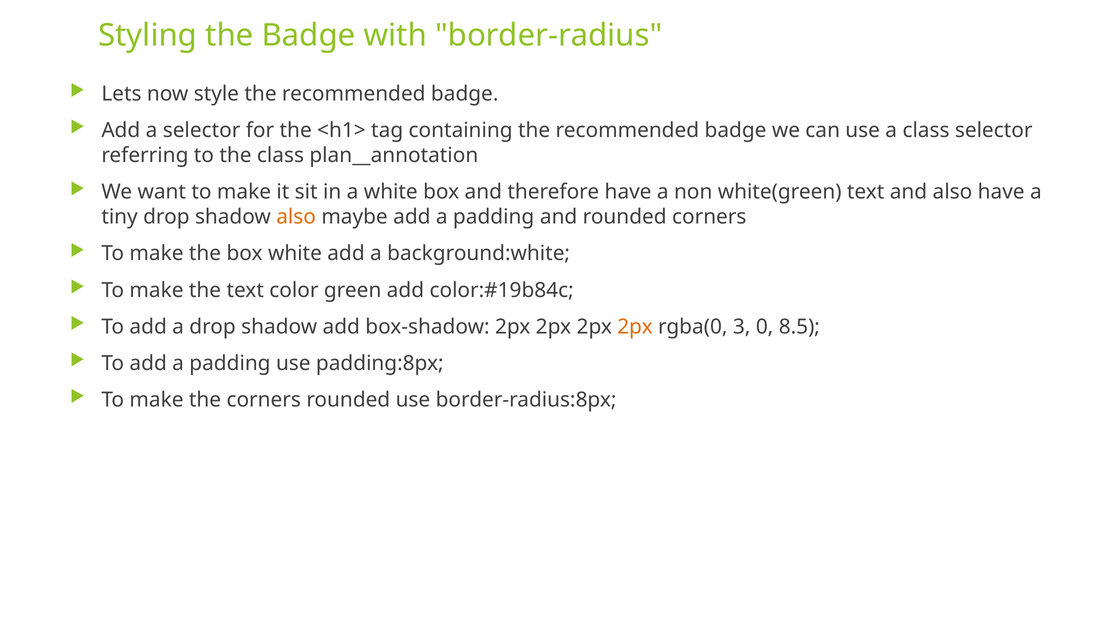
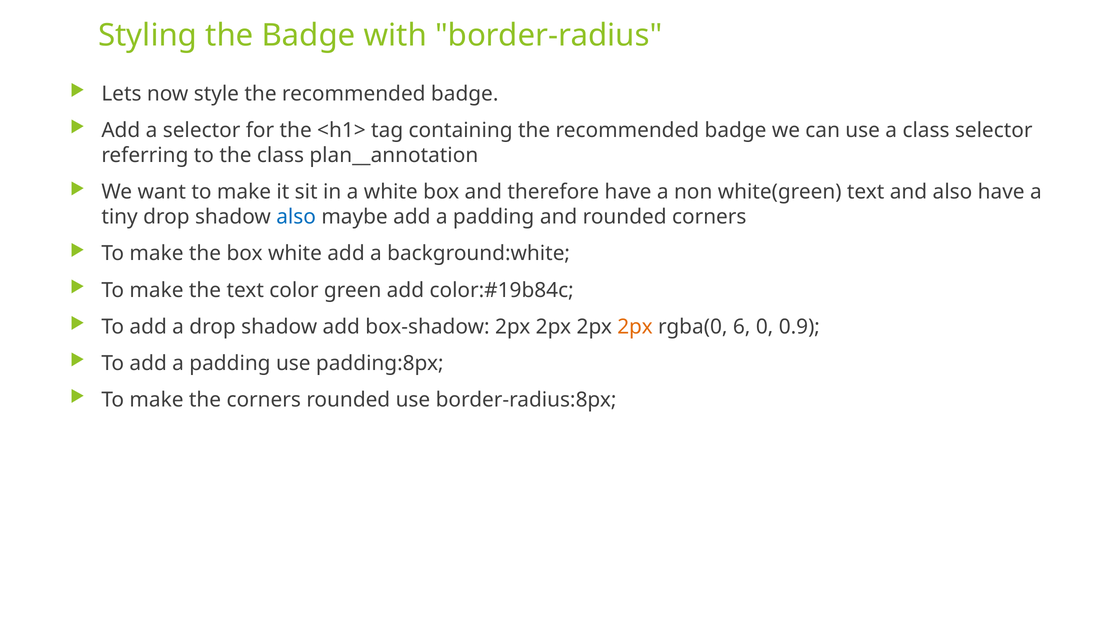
also colour: orange -> blue (296, 217)
3: 3 -> 6 (742, 327)
8.5: 8.5 -> 0.9 (799, 327)
